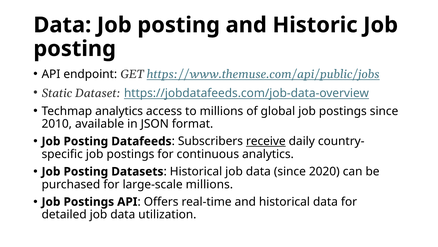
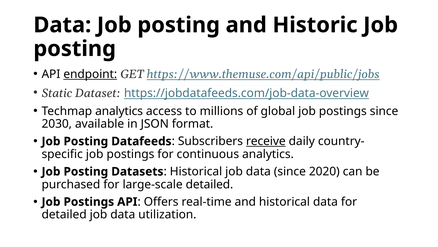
endpoint underline: none -> present (90, 74)
2010: 2010 -> 2030 (57, 124)
large-scale millions: millions -> detailed (209, 184)
